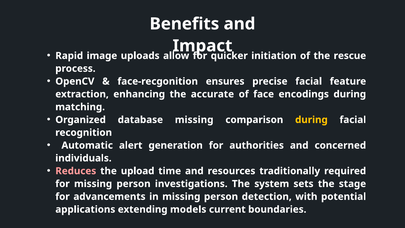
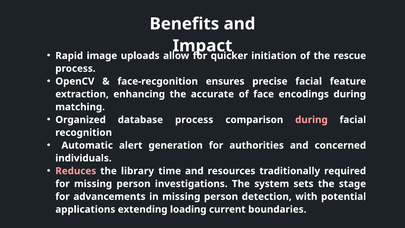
database missing: missing -> process (194, 120)
during colour: yellow -> pink (311, 120)
upload: upload -> library (138, 171)
models: models -> loading (188, 209)
